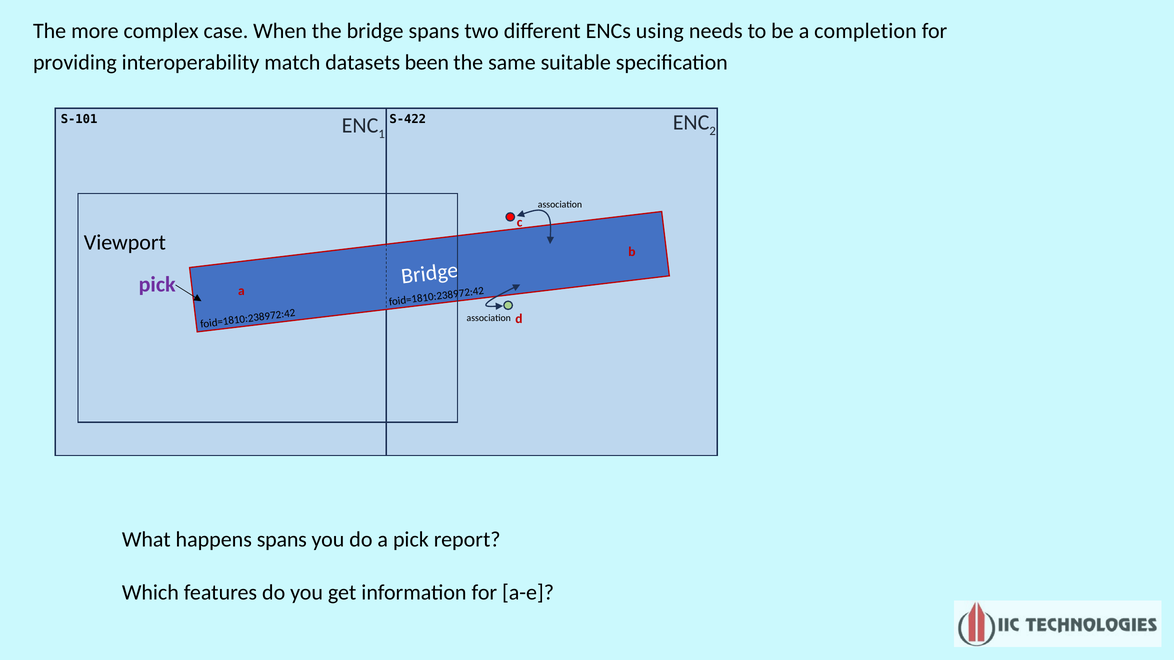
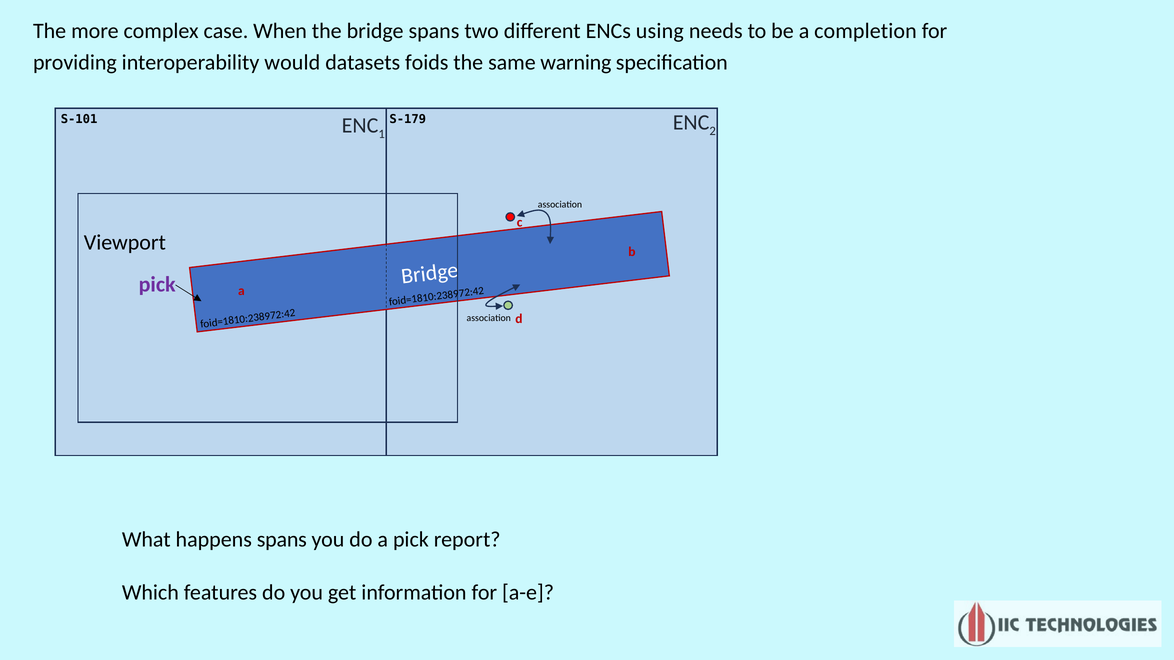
match: match -> would (292, 62)
been: been -> foids (427, 62)
suitable: suitable -> warning (576, 62)
S-422: S-422 -> S-179 (408, 119)
